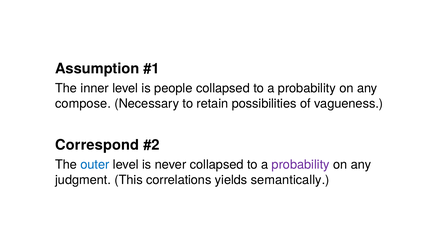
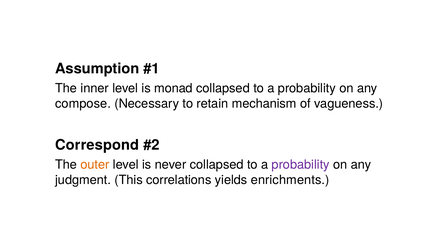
people: people -> monad (174, 88)
possibilities: possibilities -> mechanism (264, 104)
outer colour: blue -> orange (95, 164)
semantically: semantically -> enrichments (290, 180)
